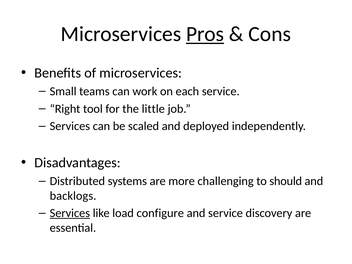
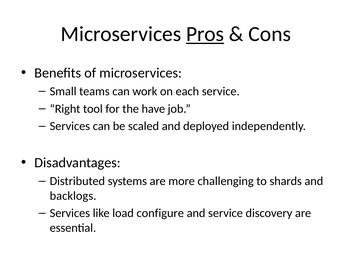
little: little -> have (153, 109)
should: should -> shards (286, 181)
Services underline: present -> none (70, 213)
